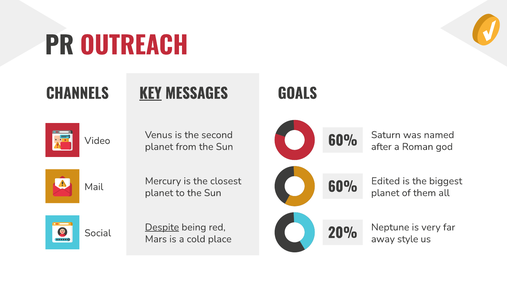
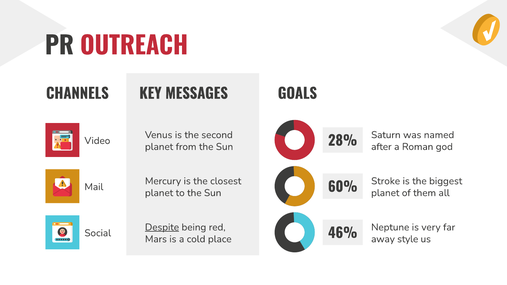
KEY underline: present -> none (150, 94)
60%: 60% -> 28% (343, 141)
Edited: Edited -> Stroke (386, 181)
20%: 20% -> 46% (343, 233)
